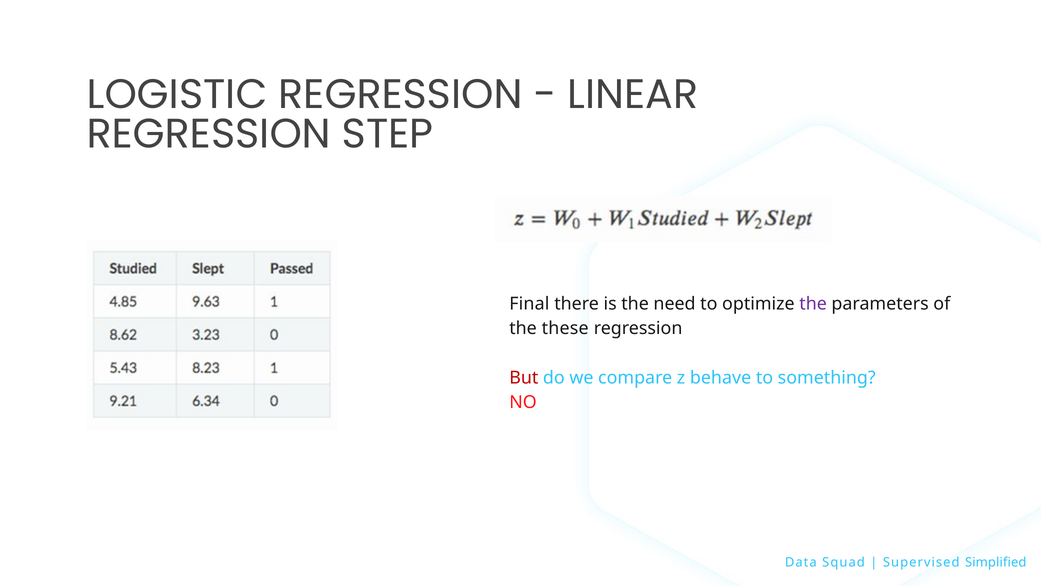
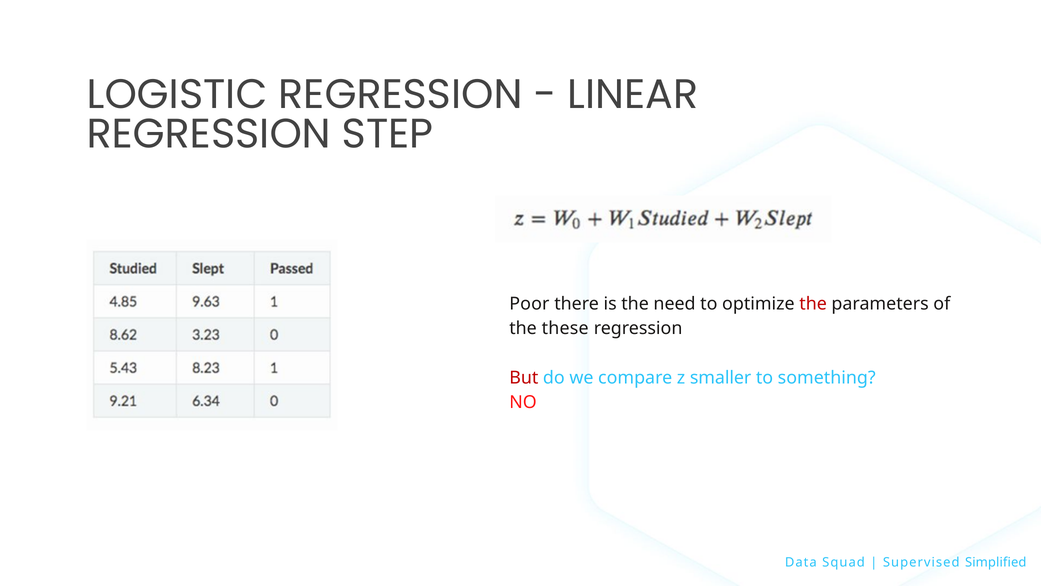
Final: Final -> Poor (529, 304)
the colour: purple -> red (813, 304)
behave: behave -> smaller (721, 377)
